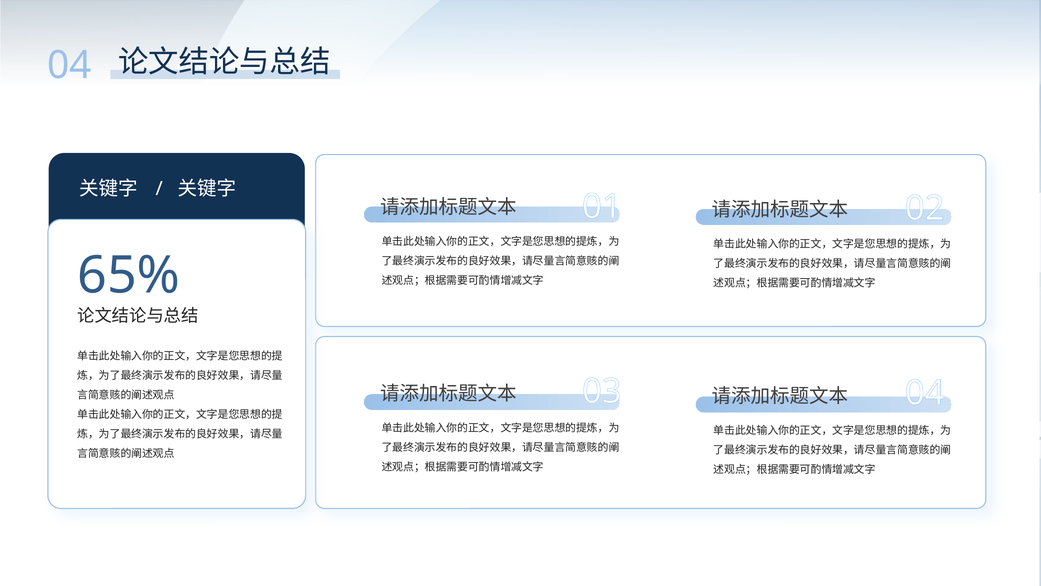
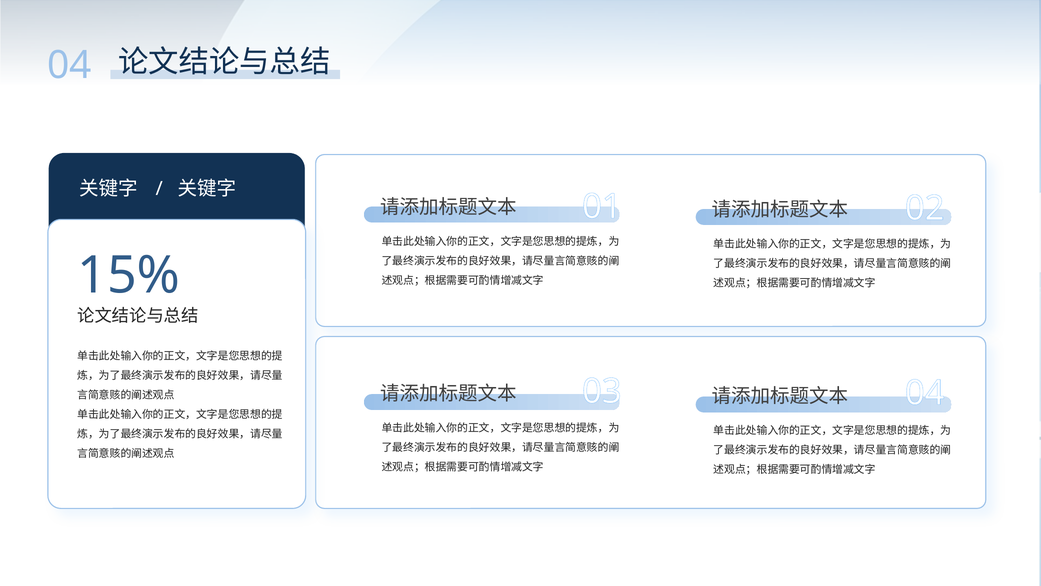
65%: 65% -> 15% (129, 275)
